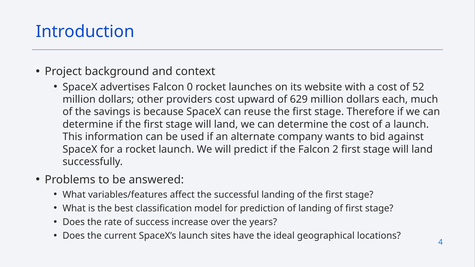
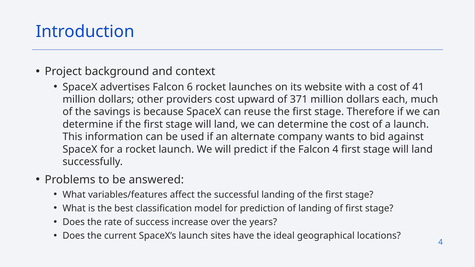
0: 0 -> 6 (190, 87)
52: 52 -> 41 (418, 87)
629: 629 -> 371 (299, 100)
Falcon 2: 2 -> 4 (335, 149)
